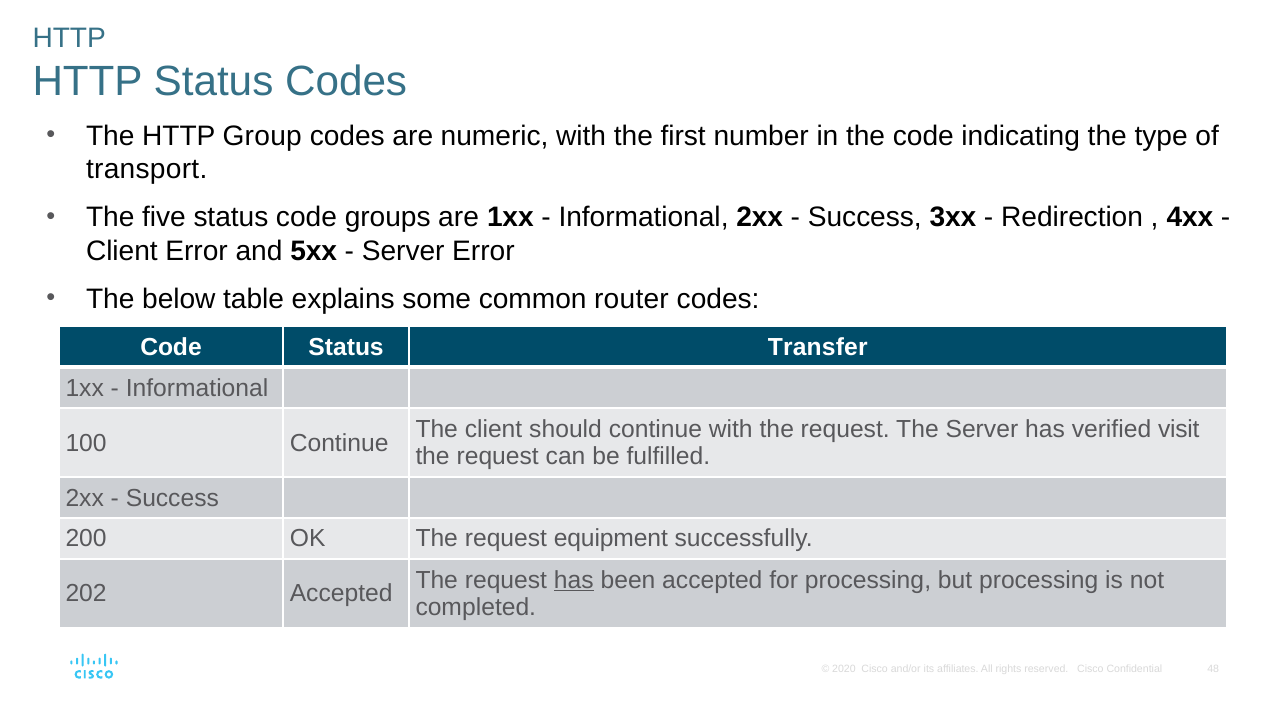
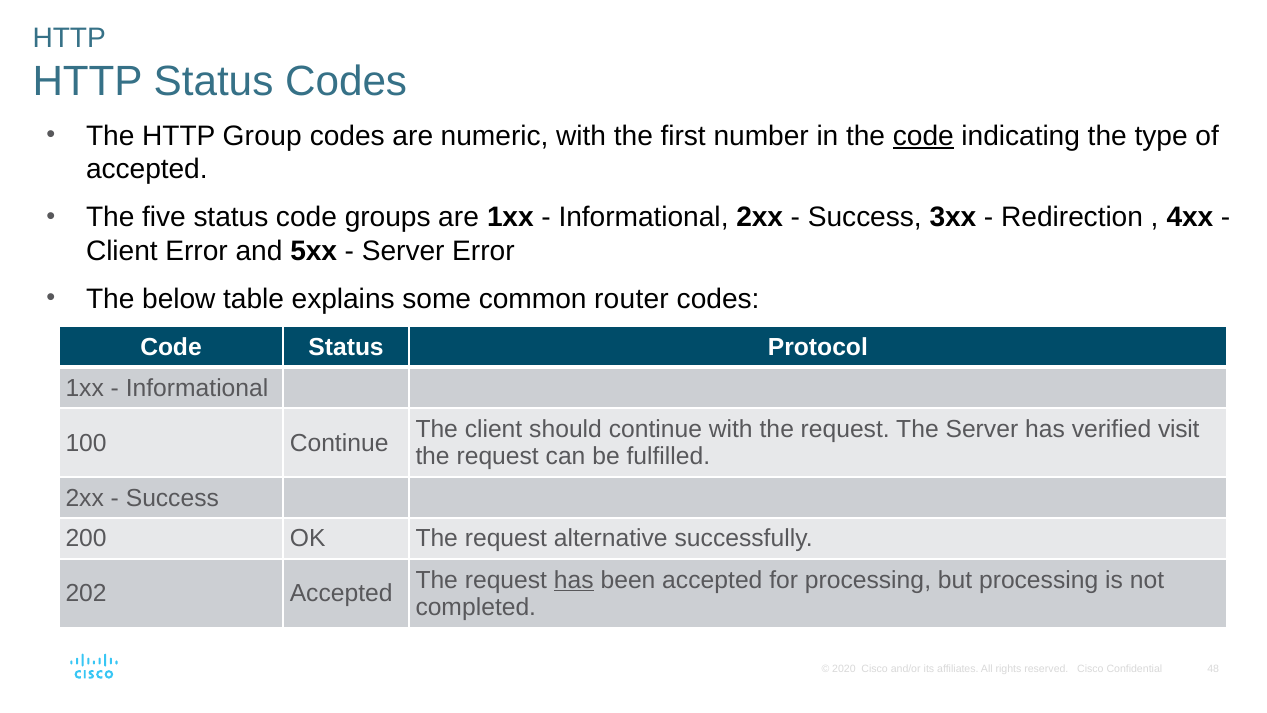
code underline: none -> present (923, 136)
transport: transport -> accepted (147, 170)
Transfer: Transfer -> Protocol (818, 347)
equipment: equipment -> alternative (611, 539)
